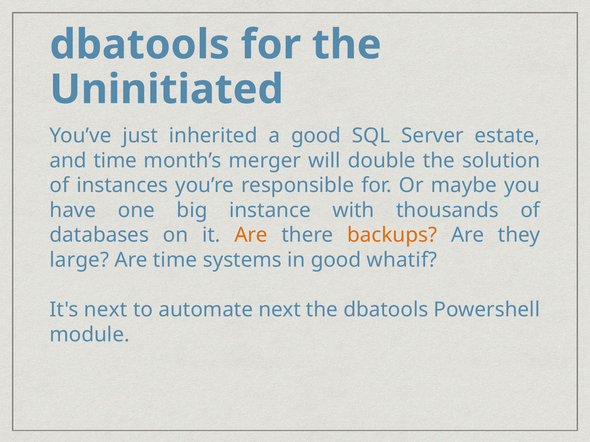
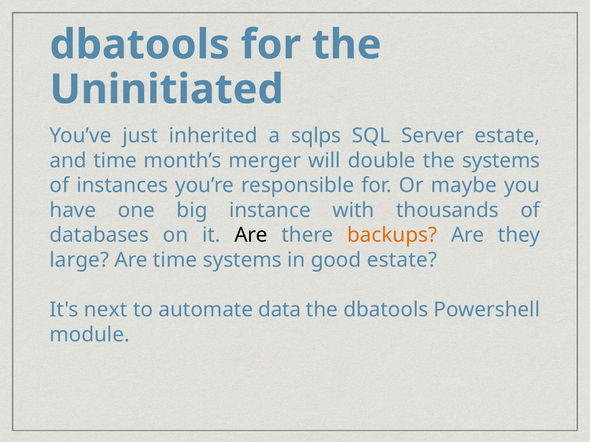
a good: good -> sqlps (316, 136)
the solution: solution -> systems (501, 161)
Are colour: orange -> black (251, 235)
good whatif: whatif -> estate (402, 260)
automate next: next -> data (280, 310)
